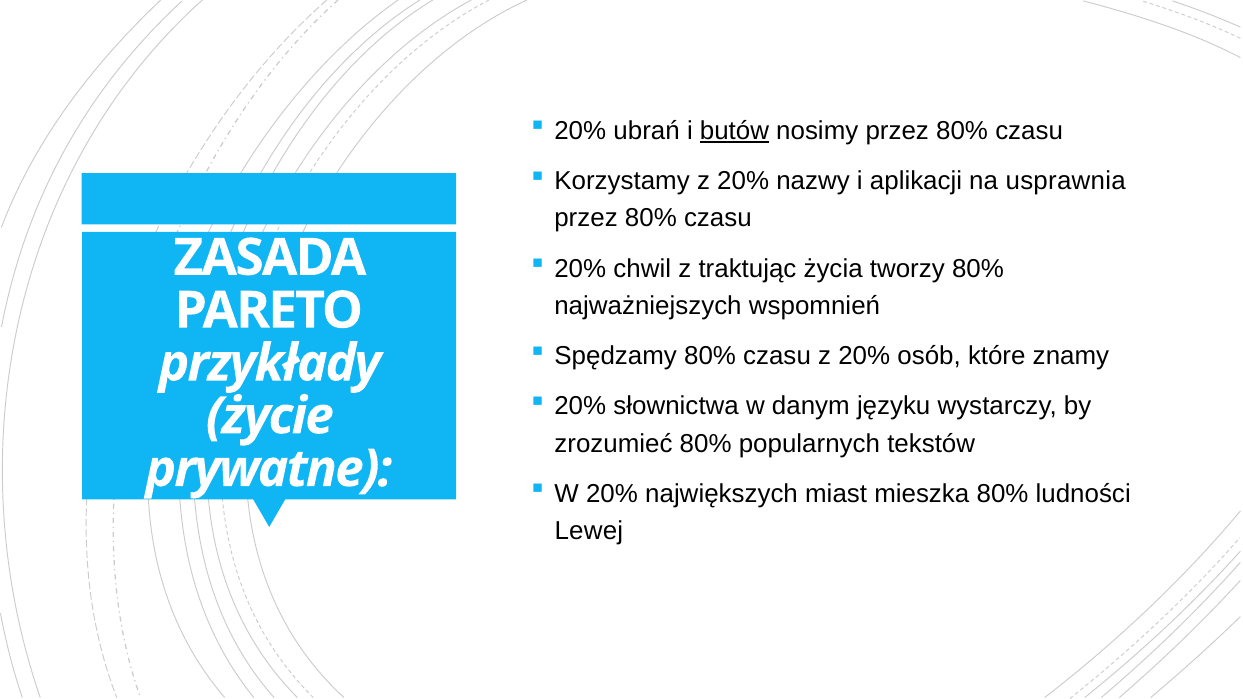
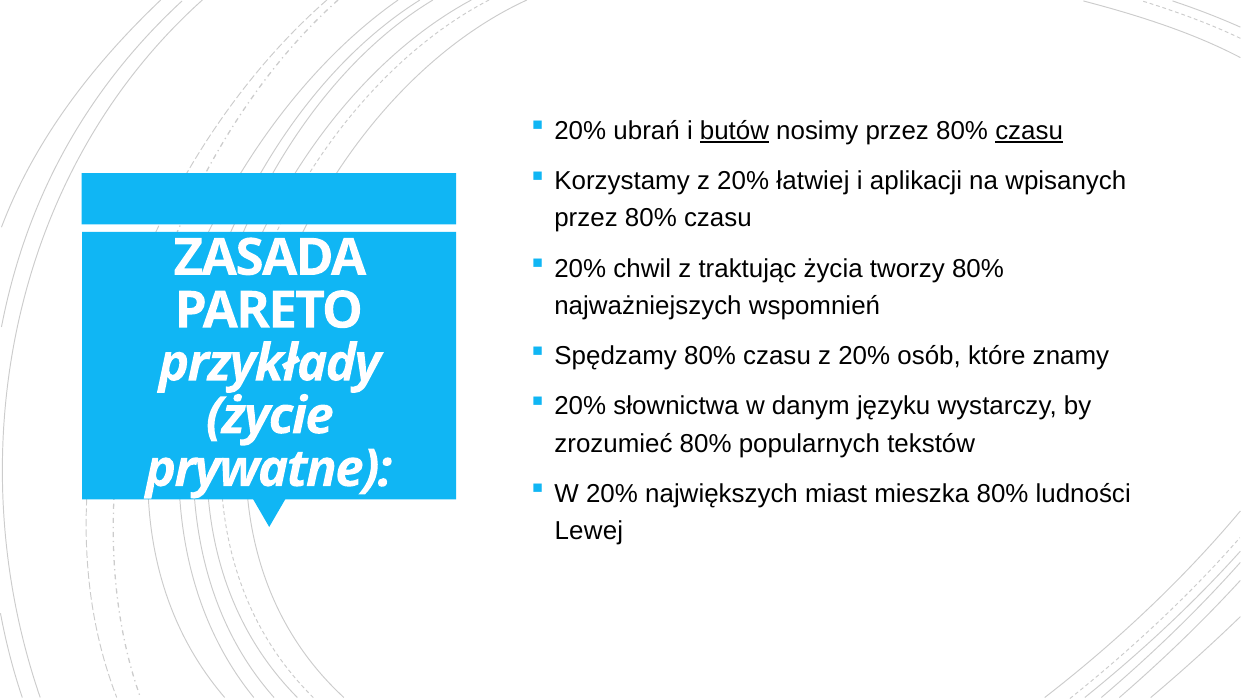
czasu underline: none -> present (1029, 131)
nazwy: nazwy -> łatwiej (813, 181)
usprawnia: usprawnia -> wpisanych (1066, 181)
